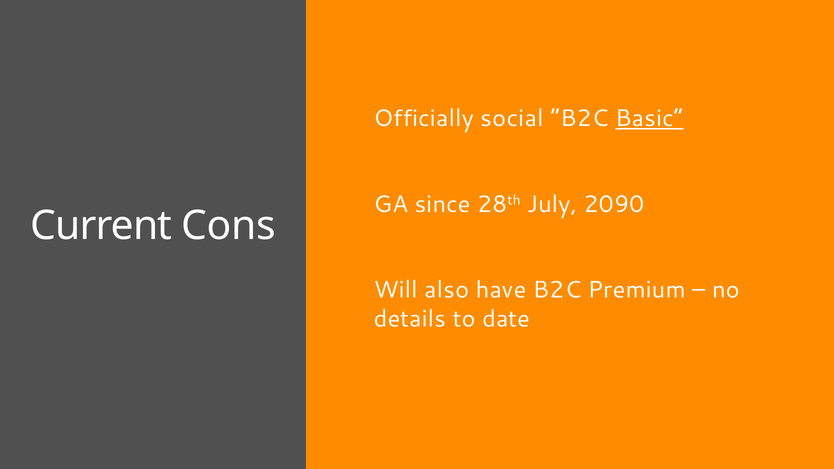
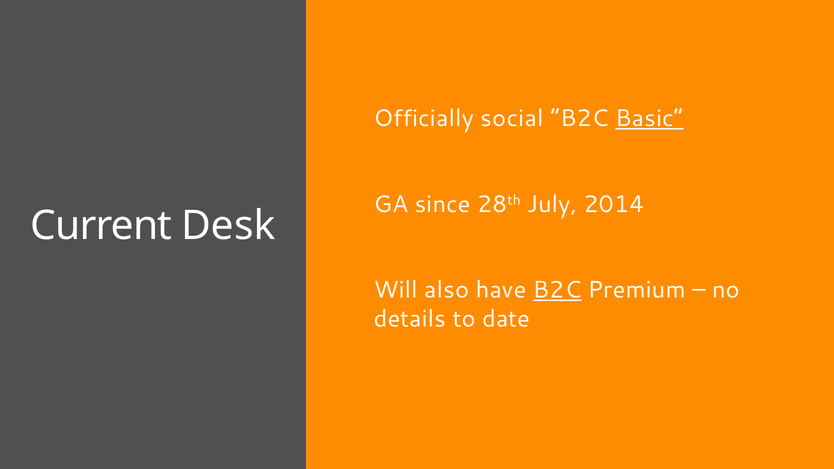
2090: 2090 -> 2014 (614, 204)
Cons: Cons -> Desk (228, 226)
B2C underline: none -> present (557, 290)
